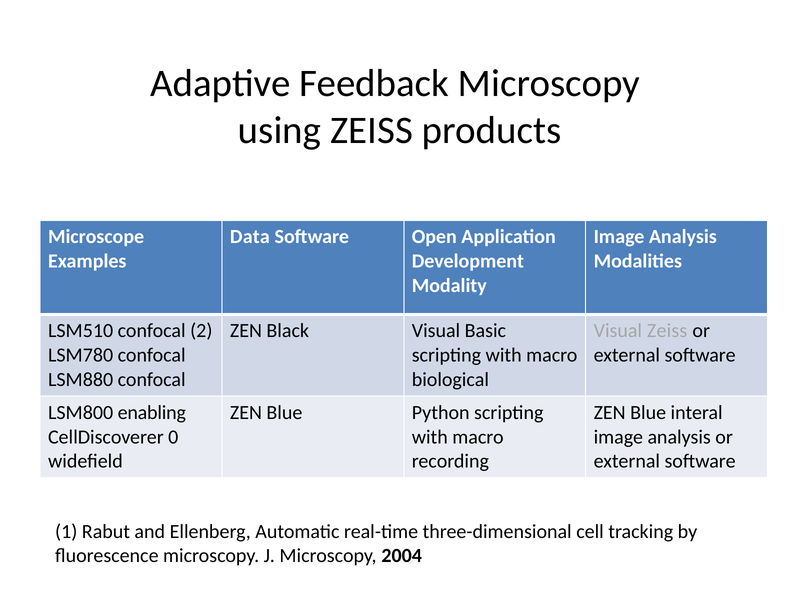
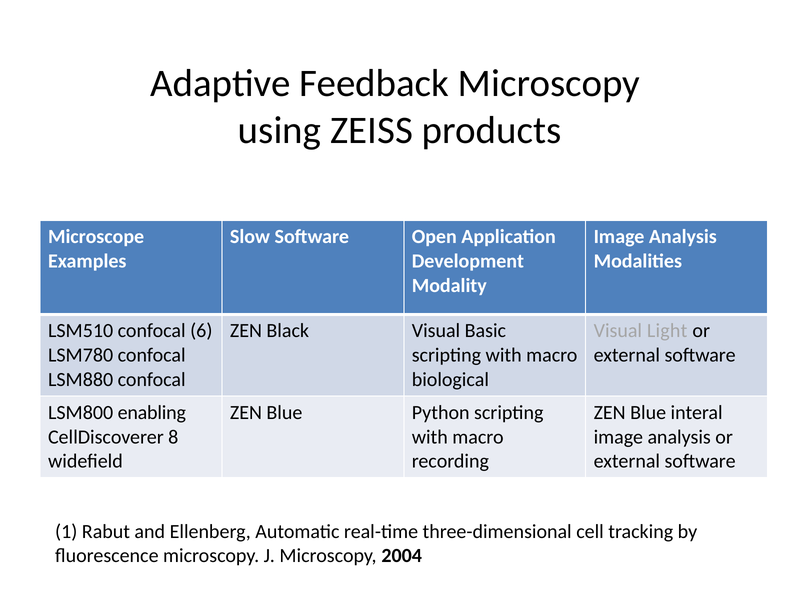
Data: Data -> Slow (250, 237)
2: 2 -> 6 (201, 331)
Visual Zeiss: Zeiss -> Light (667, 331)
0: 0 -> 8 (173, 437)
